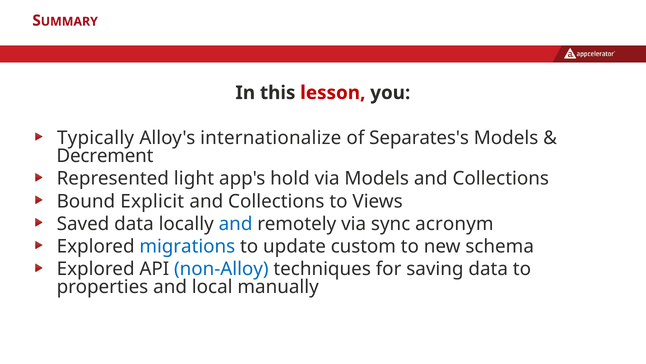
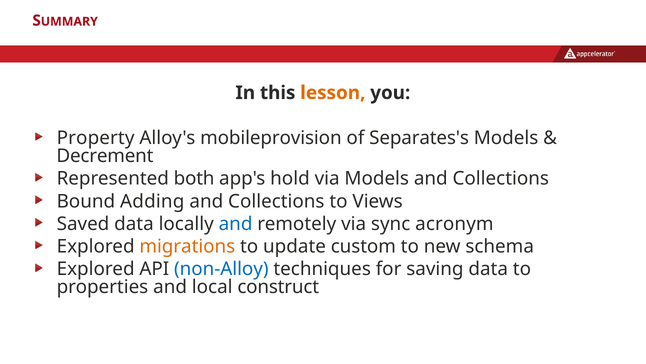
lesson colour: red -> orange (333, 93)
Typically: Typically -> Property (96, 138)
internationalize: internationalize -> mobileprovision (271, 138)
light: light -> both (194, 178)
Explicit: Explicit -> Adding (152, 201)
migrations colour: blue -> orange (187, 246)
manually: manually -> construct (278, 287)
